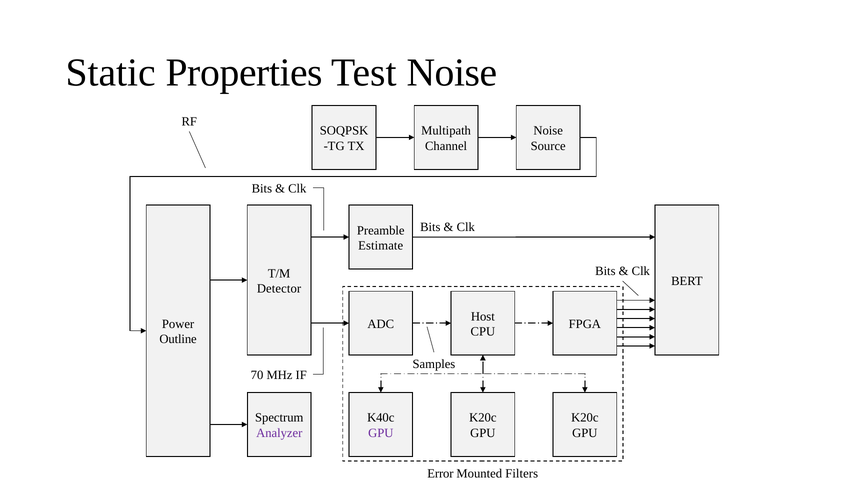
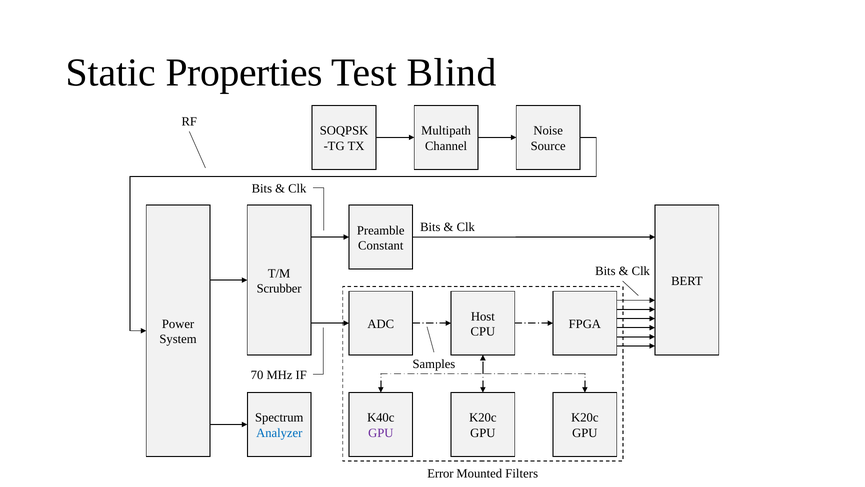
Test Noise: Noise -> Blind (452, 73)
Estimate: Estimate -> Constant (381, 245)
Detector: Detector -> Scrubber (279, 288)
Outline: Outline -> System (178, 339)
Analyzer colour: purple -> blue (279, 433)
